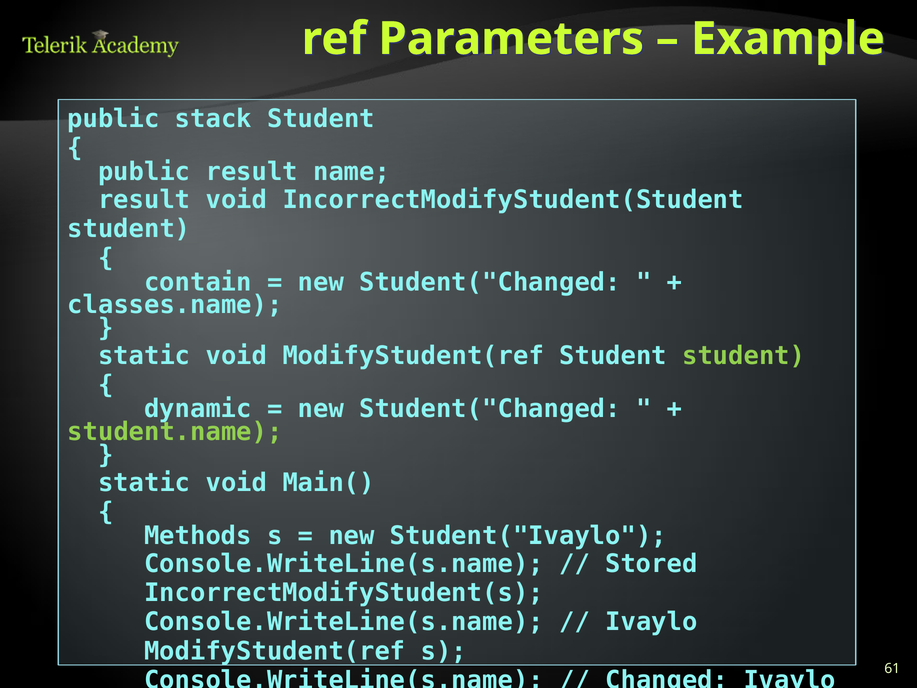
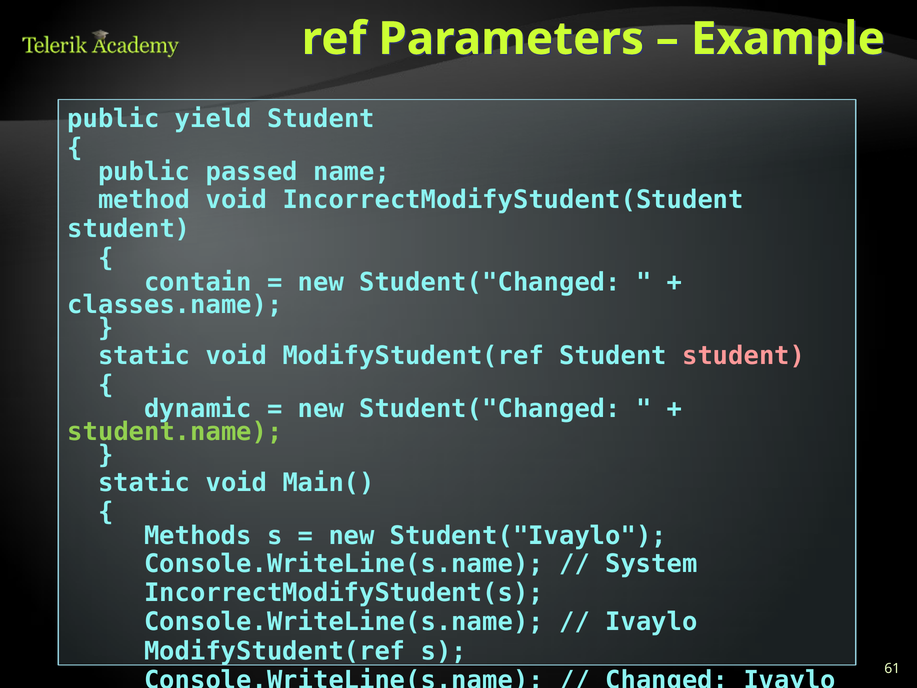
stack: stack -> yield (213, 119)
public result: result -> passed (252, 172)
result: result -> method (144, 200)
student colour: light green -> pink (744, 356)
Stored: Stored -> System (651, 564)
